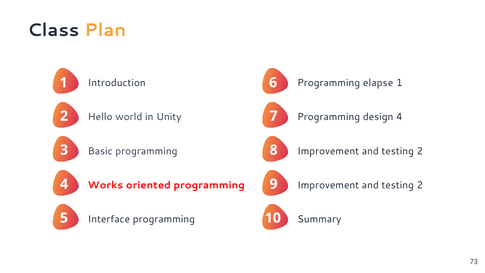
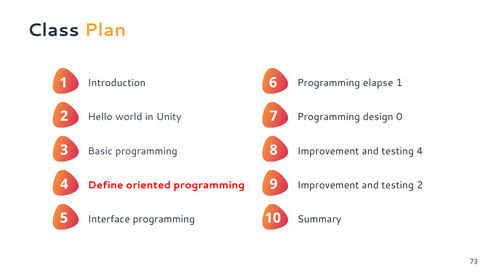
design 4: 4 -> 0 (399, 117)
2: 2 -> 4 (420, 151)
Works: Works -> Define (105, 185)
